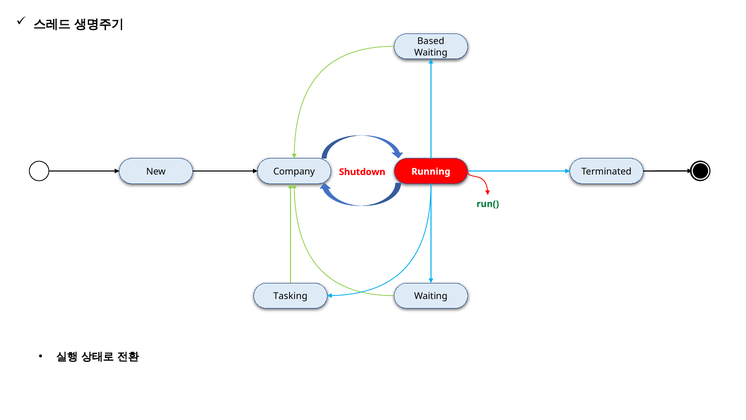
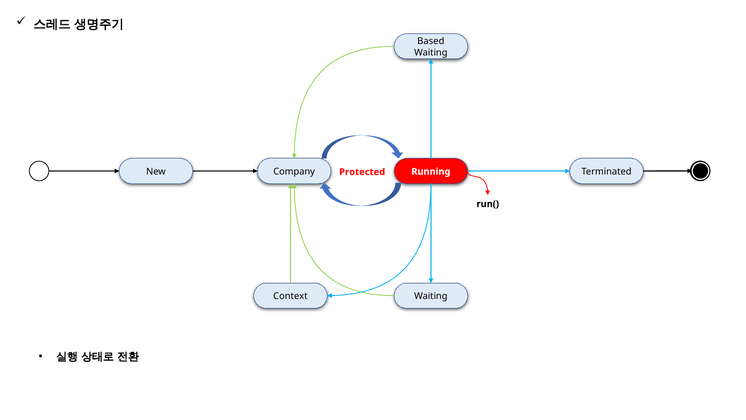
Shutdown: Shutdown -> Protected (362, 172)
run( colour: green -> black (488, 204)
Tasking: Tasking -> Context (290, 296)
